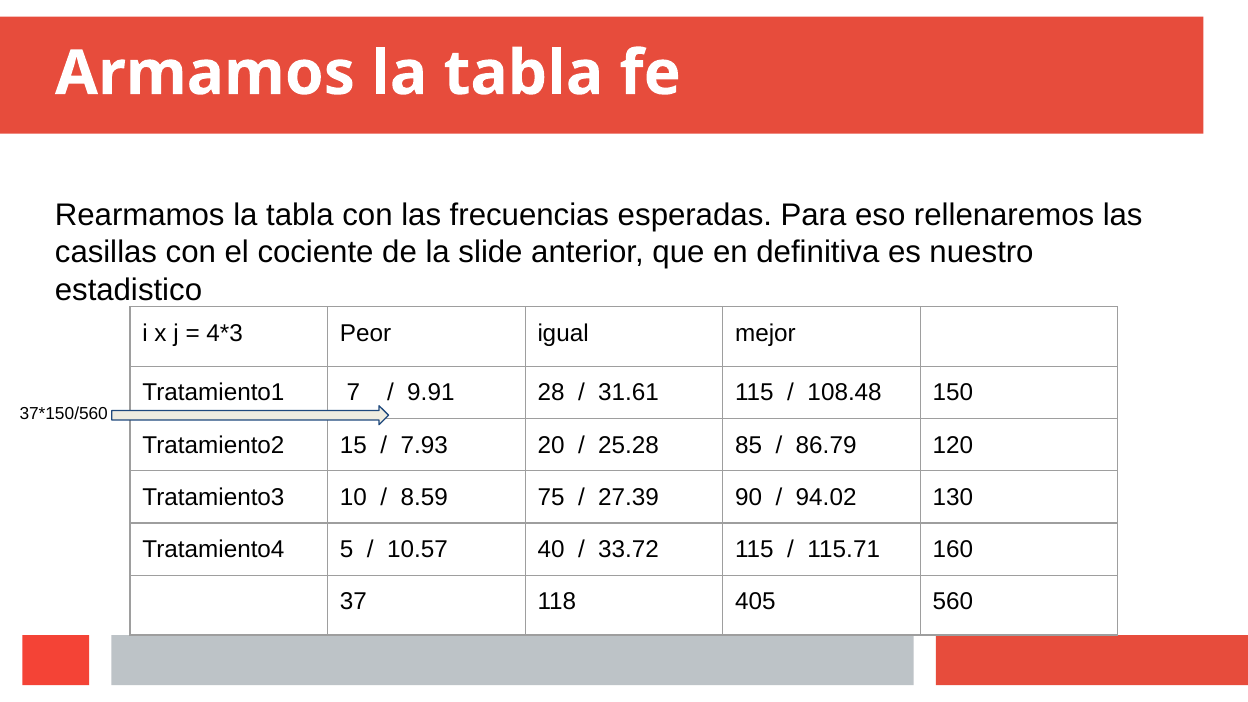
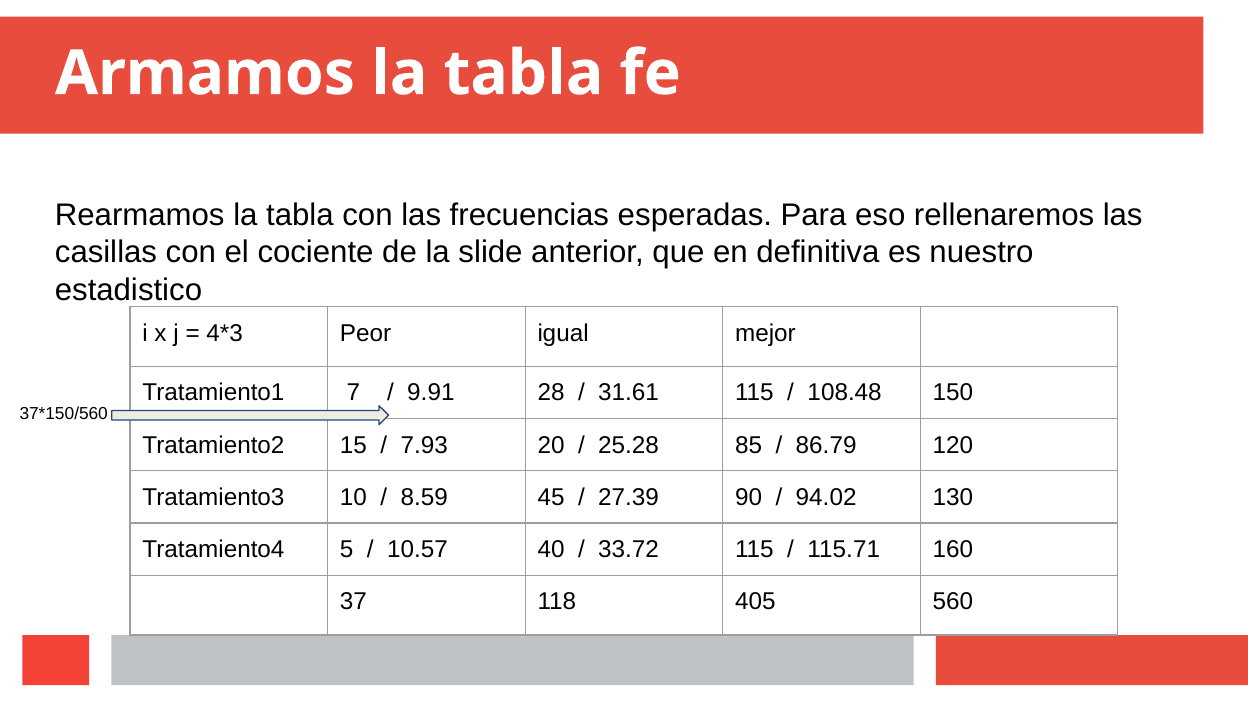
75: 75 -> 45 (551, 497)
